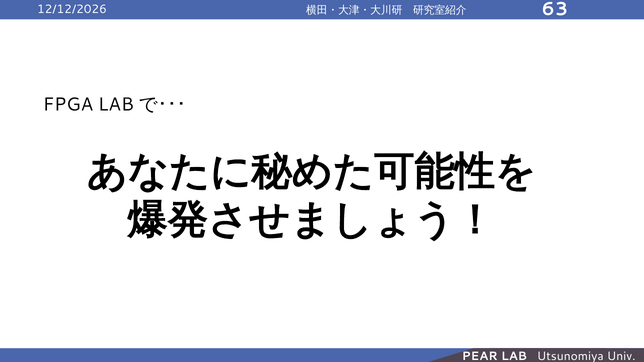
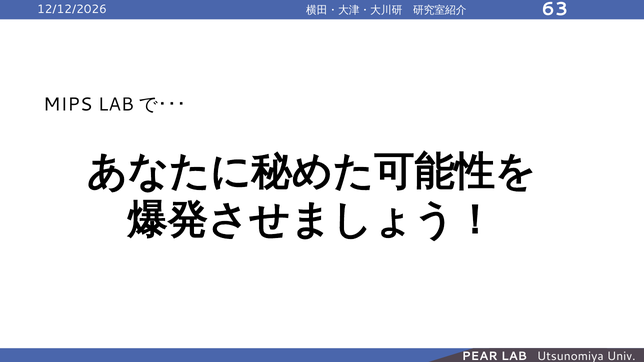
FPGA: FPGA -> MIPS (68, 105)
